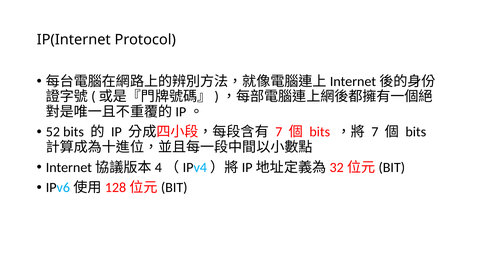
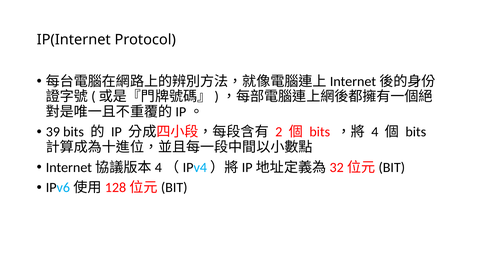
52: 52 -> 39 (53, 132)
7: 7 -> 2 (279, 132)
7: 7 -> 4 (375, 132)
